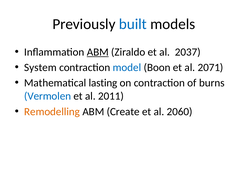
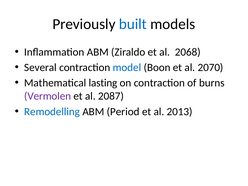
ABM underline: present -> none (98, 52)
2037: 2037 -> 2068 (188, 52)
System: System -> Several (40, 67)
2071: 2071 -> 2070 (210, 67)
Vermolen colour: blue -> purple (48, 96)
2011: 2011 -> 2087 (111, 96)
Remodelling colour: orange -> blue (52, 112)
Create: Create -> Period (123, 112)
2060: 2060 -> 2013 (180, 112)
